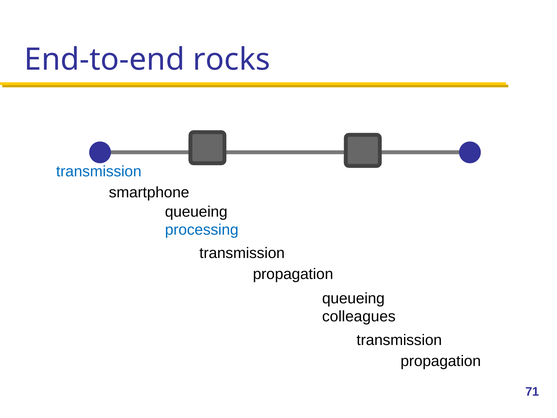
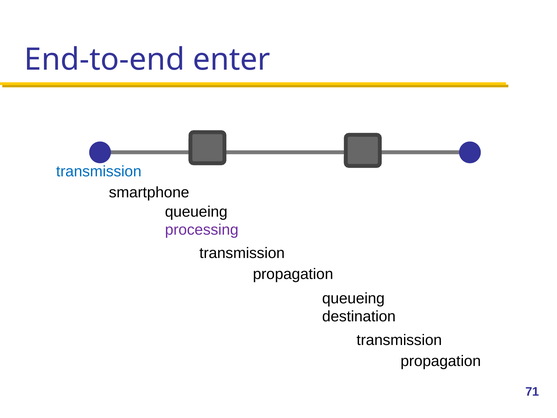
rocks: rocks -> enter (232, 60)
processing colour: blue -> purple (202, 230)
colleagues: colleagues -> destination (359, 316)
